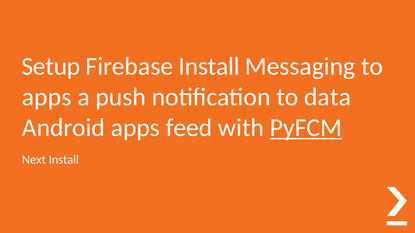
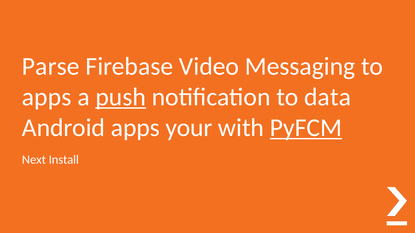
Setup: Setup -> Parse (51, 66)
Firebase Install: Install -> Video (209, 66)
push underline: none -> present (121, 97)
feed: feed -> your (189, 128)
